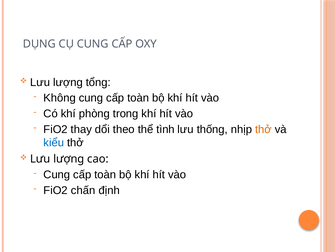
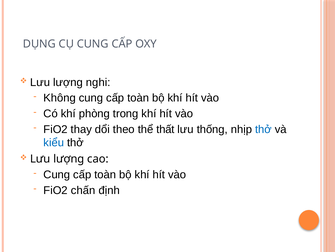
tổng: tổng -> nghi (98, 82)
tình: tình -> thất (165, 129)
thở colour: orange -> blue (263, 129)
